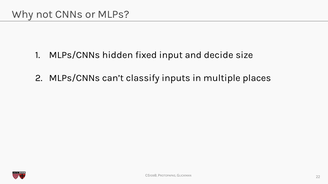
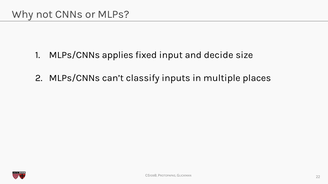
hidden: hidden -> applies (118, 55)
